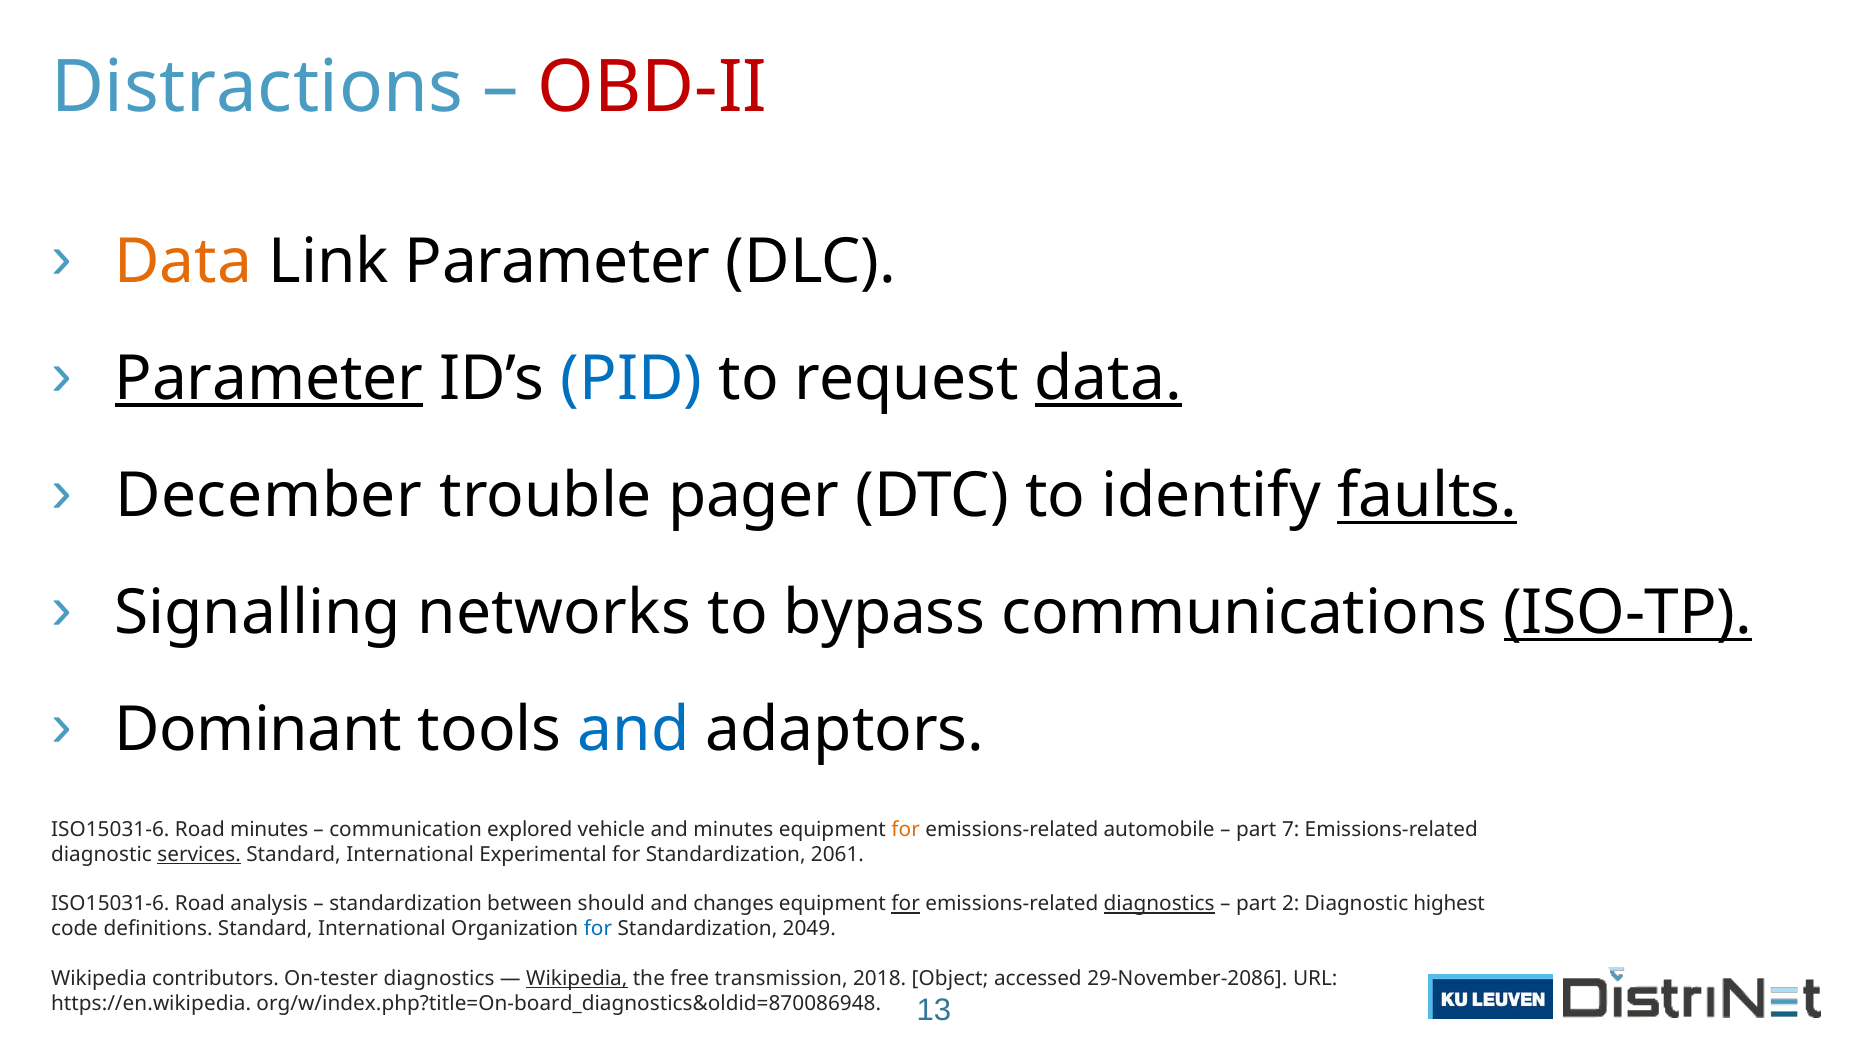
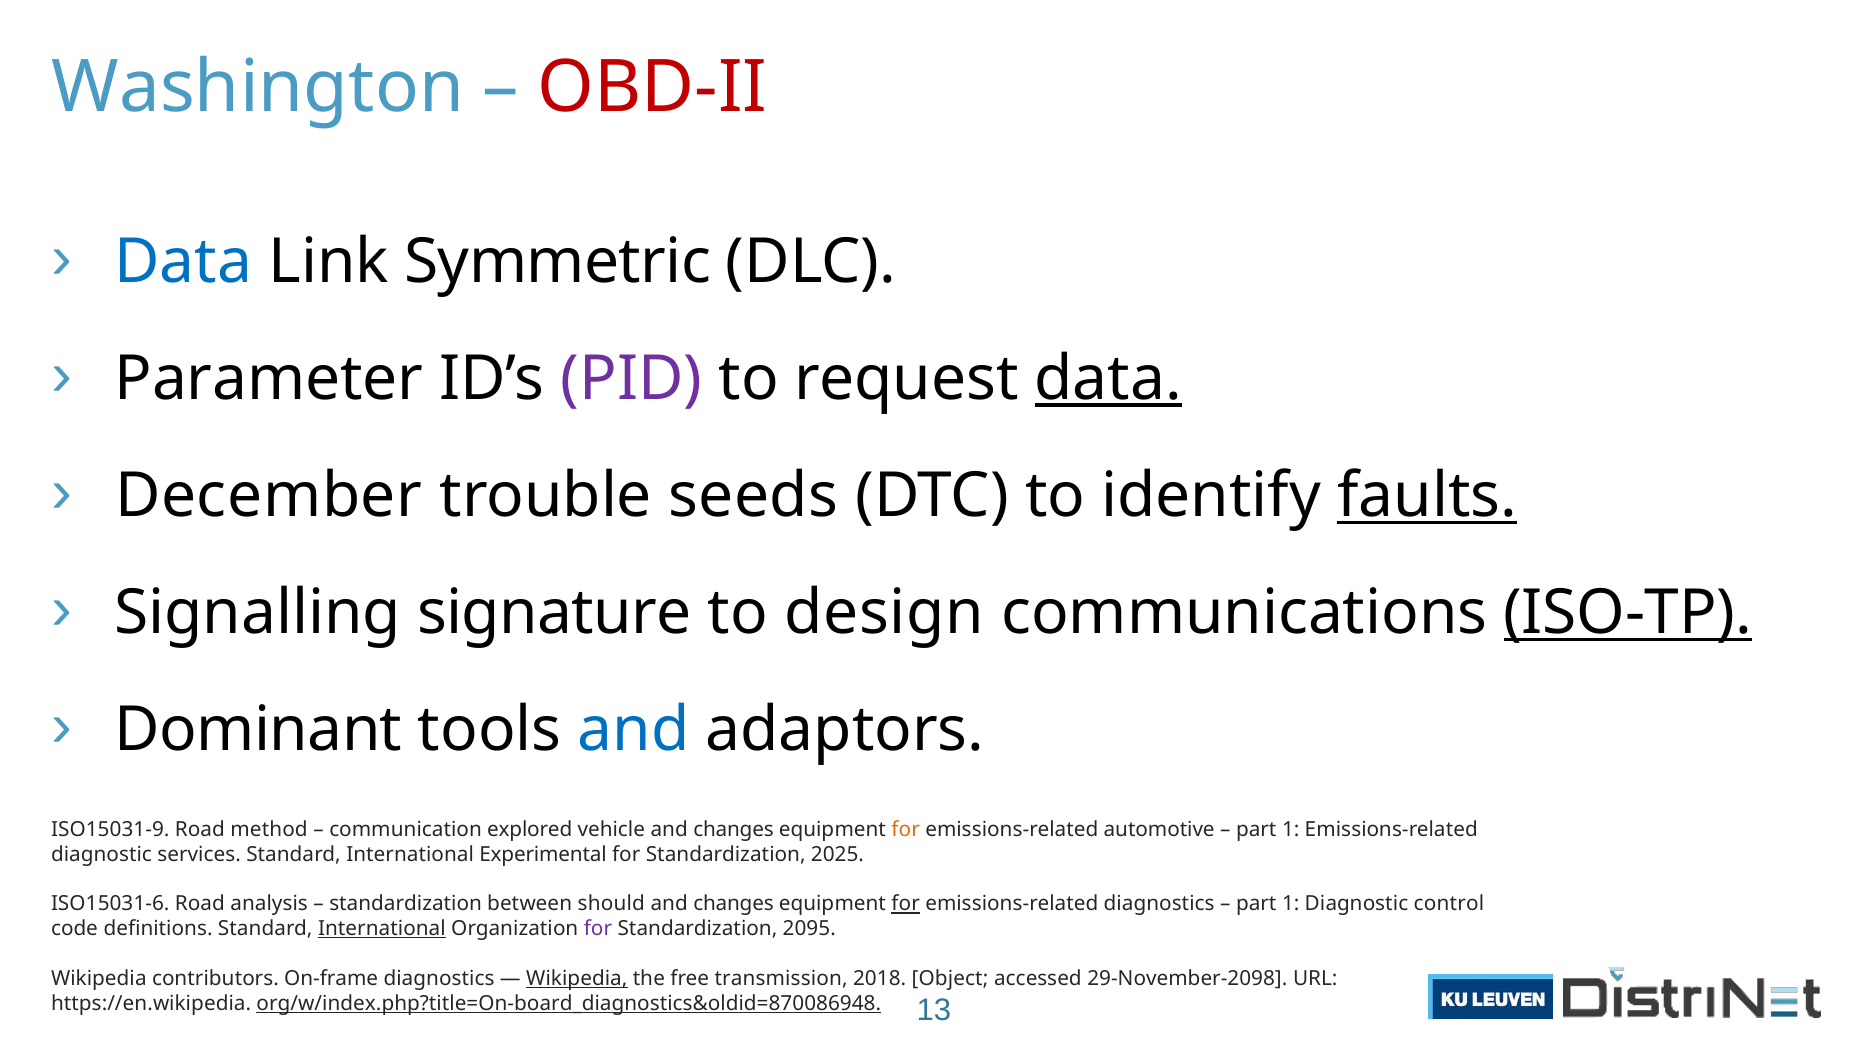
Distractions: Distractions -> Washington (258, 88)
Data colour: orange -> blue (183, 261)
Link Parameter: Parameter -> Symmetric (558, 261)
Parameter underline: present -> none (269, 378)
PID colour: blue -> purple (632, 378)
pager: pager -> seeds (753, 495)
networks: networks -> signature (555, 613)
bypass: bypass -> design (884, 613)
ISO15031-6: ISO15031-6 -> ISO15031-9 (110, 829)
Road minutes: minutes -> method (269, 829)
vehicle and minutes: minutes -> changes (734, 829)
automobile: automobile -> automotive (1159, 829)
7: 7 -> 1 (1291, 829)
services underline: present -> none (199, 854)
2061: 2061 -> 2025 (838, 854)
diagnostics underline: present -> none (1159, 904)
2: 2 -> 1 (1291, 904)
highest: highest -> control (1449, 904)
International underline: none -> present (382, 929)
for colour: blue -> purple (598, 929)
2049: 2049 -> 2095 (809, 929)
On-tester: On-tester -> On-frame (331, 978)
29-November-2086: 29-November-2086 -> 29-November-2098 (1187, 978)
org/w/index.php?title=On-board_diagnostics&oldid=870086948 underline: none -> present (569, 1003)
